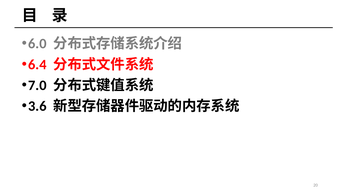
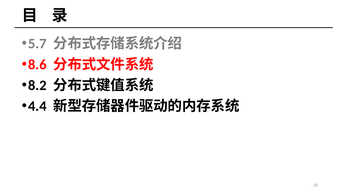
6.0: 6.0 -> 5.7 (37, 44)
6.4: 6.4 -> 8.6 (37, 64)
7.0: 7.0 -> 8.2 (37, 85)
3.6: 3.6 -> 4.4 (37, 106)
